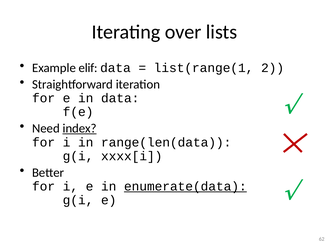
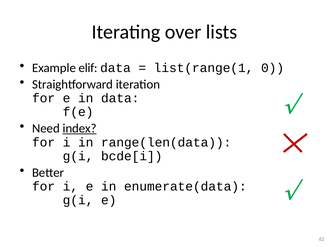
2: 2 -> 0 (273, 68)
xxxx[i: xxxx[i -> bcde[i (132, 156)
enumerate(data underline: present -> none (185, 186)
